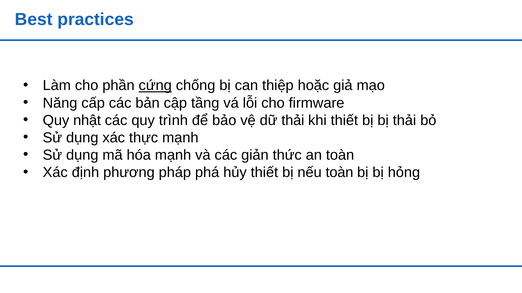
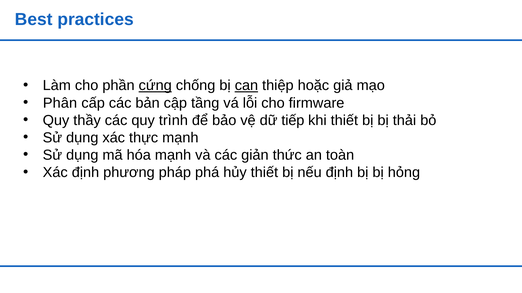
can underline: none -> present (246, 86)
Năng: Năng -> Phân (60, 103)
nhật: nhật -> thầy (87, 121)
dữ thải: thải -> tiếp (293, 121)
nếu toàn: toàn -> định (339, 173)
